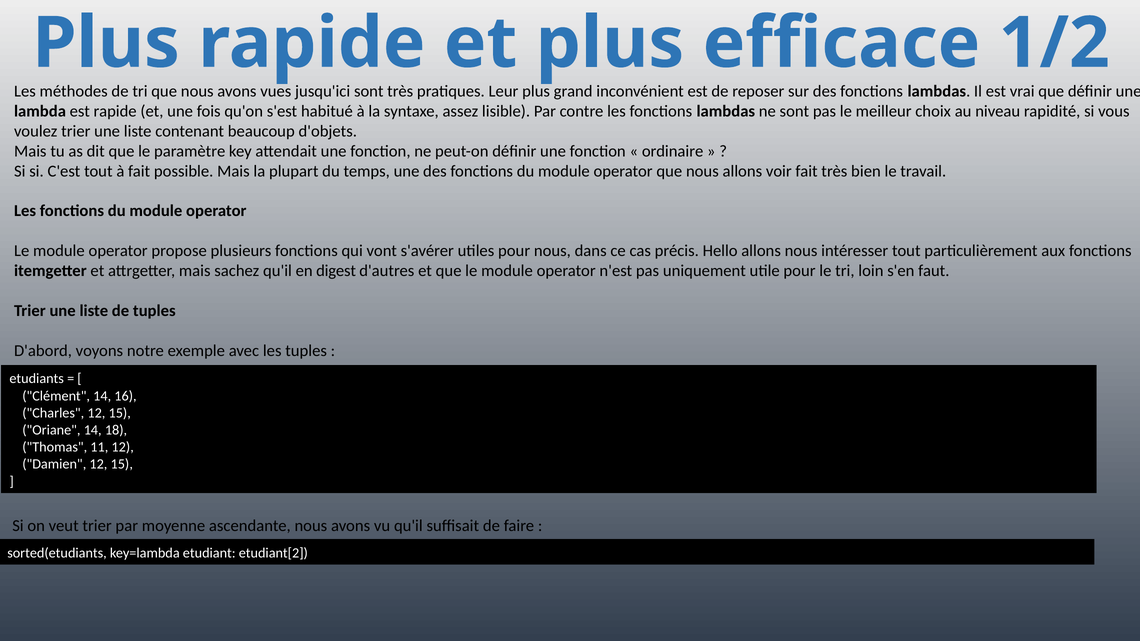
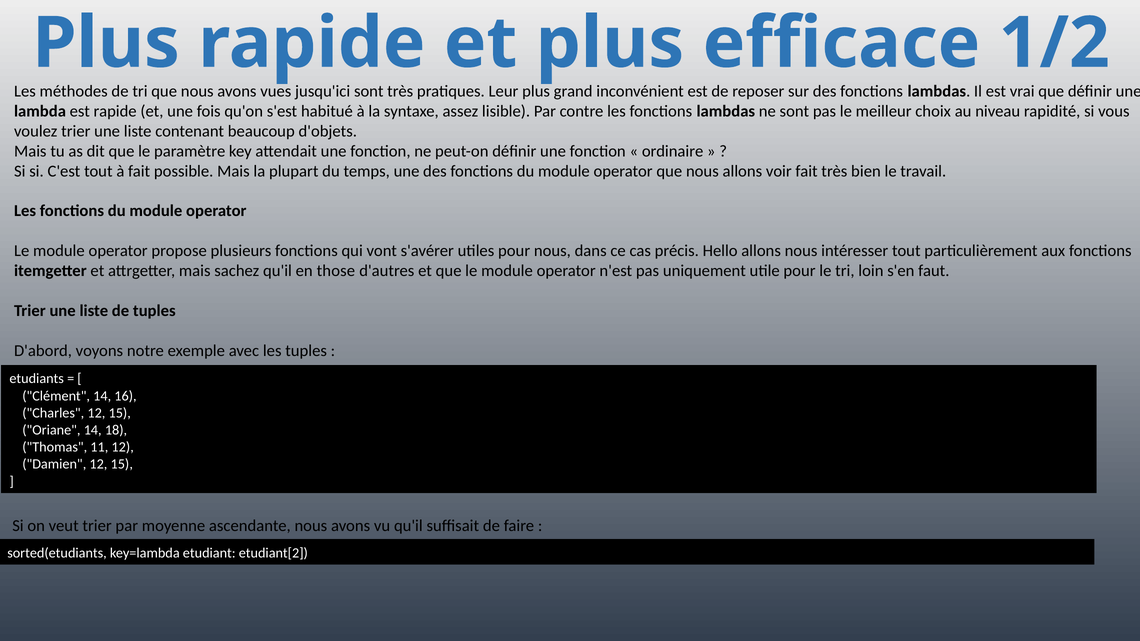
digest: digest -> those (336, 271)
